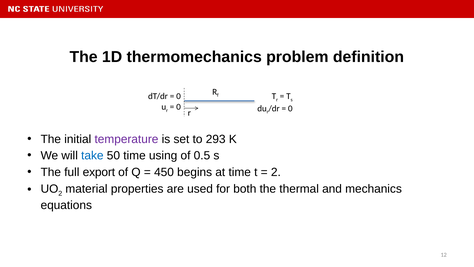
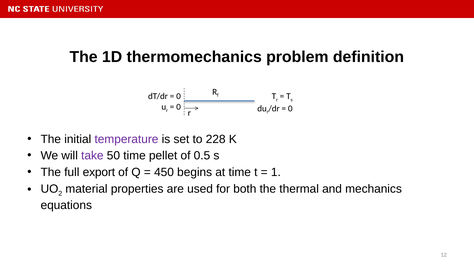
293: 293 -> 228 (216, 139)
take colour: blue -> purple (92, 155)
using: using -> pellet (163, 155)
2: 2 -> 1 (276, 172)
